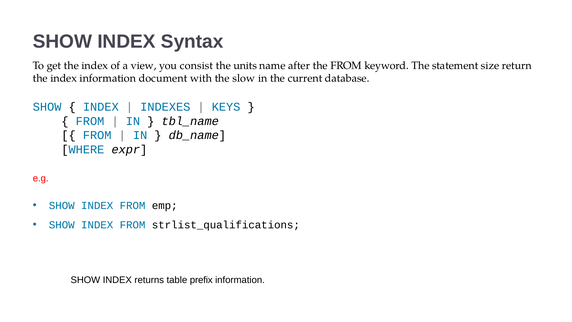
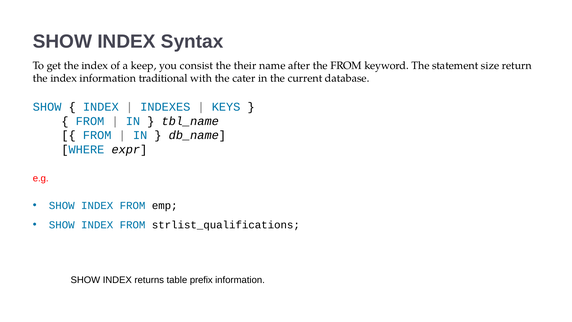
view: view -> keep (144, 66)
units: units -> their (245, 66)
document: document -> traditional (163, 78)
slow: slow -> cater (244, 78)
